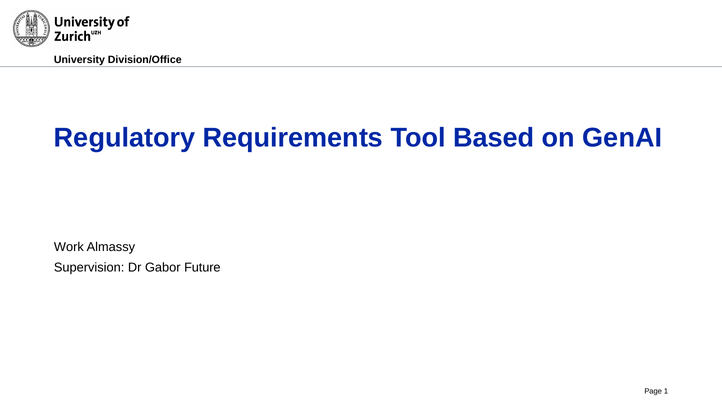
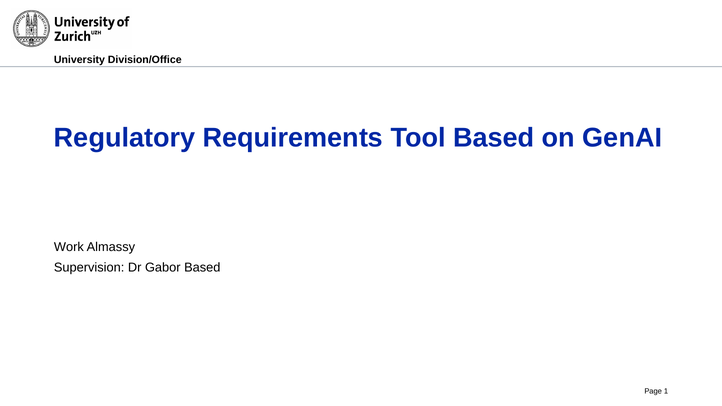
Gabor Future: Future -> Based (202, 268)
